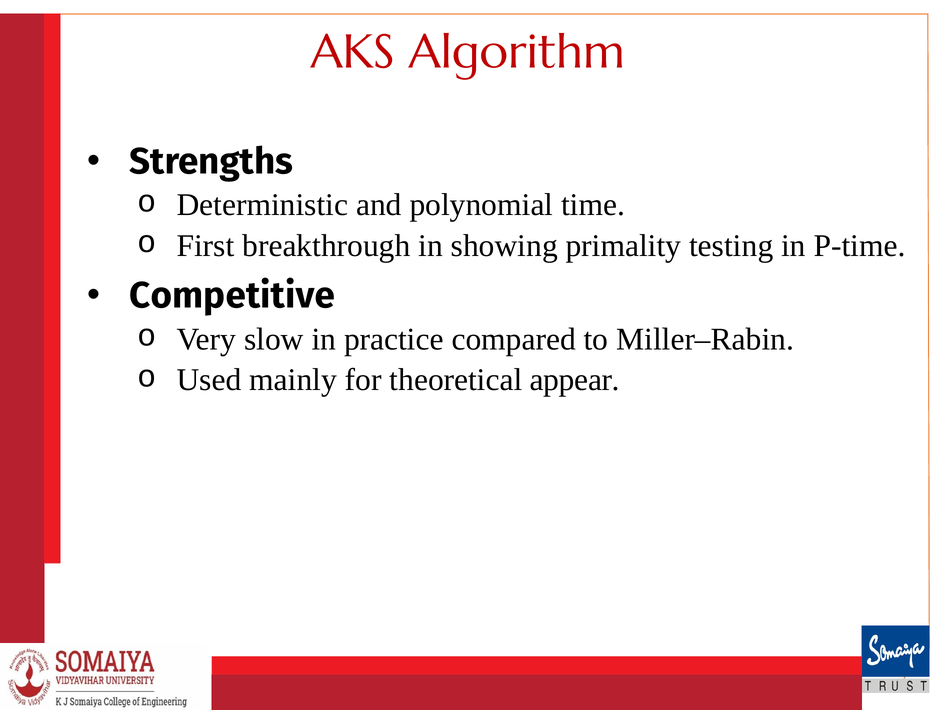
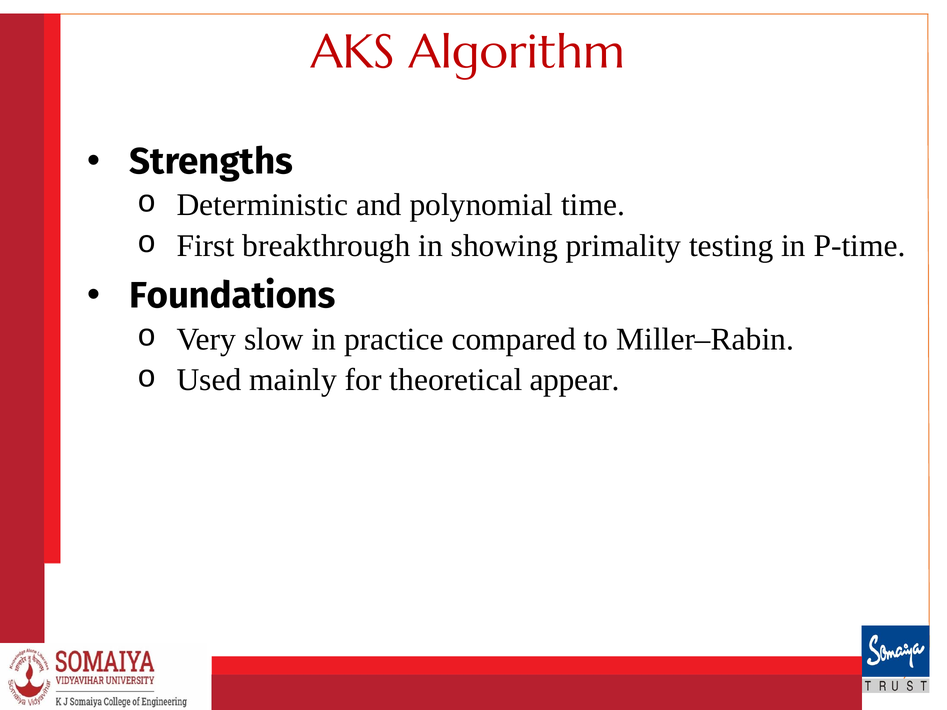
Competitive: Competitive -> Foundations (232, 296)
